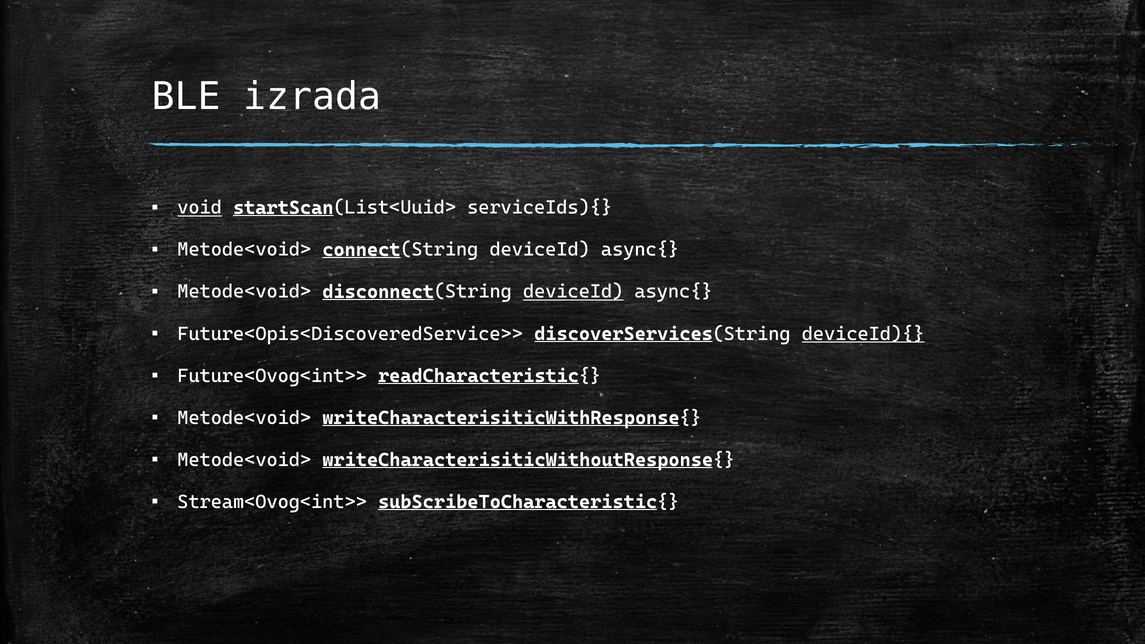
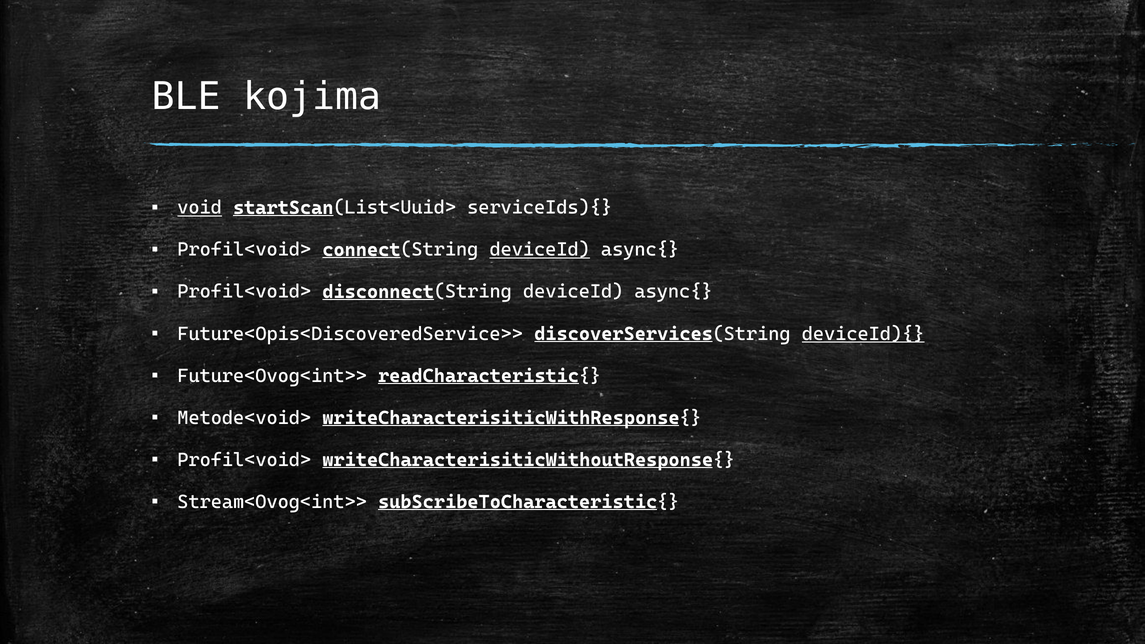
izrada: izrada -> kojima (312, 96)
Metode<void>: Metode<void> -> Profil<void> (244, 250)
deviceId underline: none -> present (540, 250)
Metode<void>: Metode<void> -> Profil<void> (244, 292)
deviceId underline: present -> none (573, 292)
Metode<void>: Metode<void> -> Profil<void> (244, 460)
